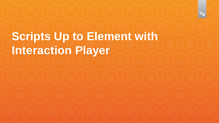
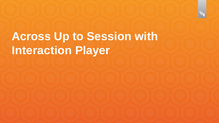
Scripts: Scripts -> Across (31, 37)
Element: Element -> Session (109, 37)
